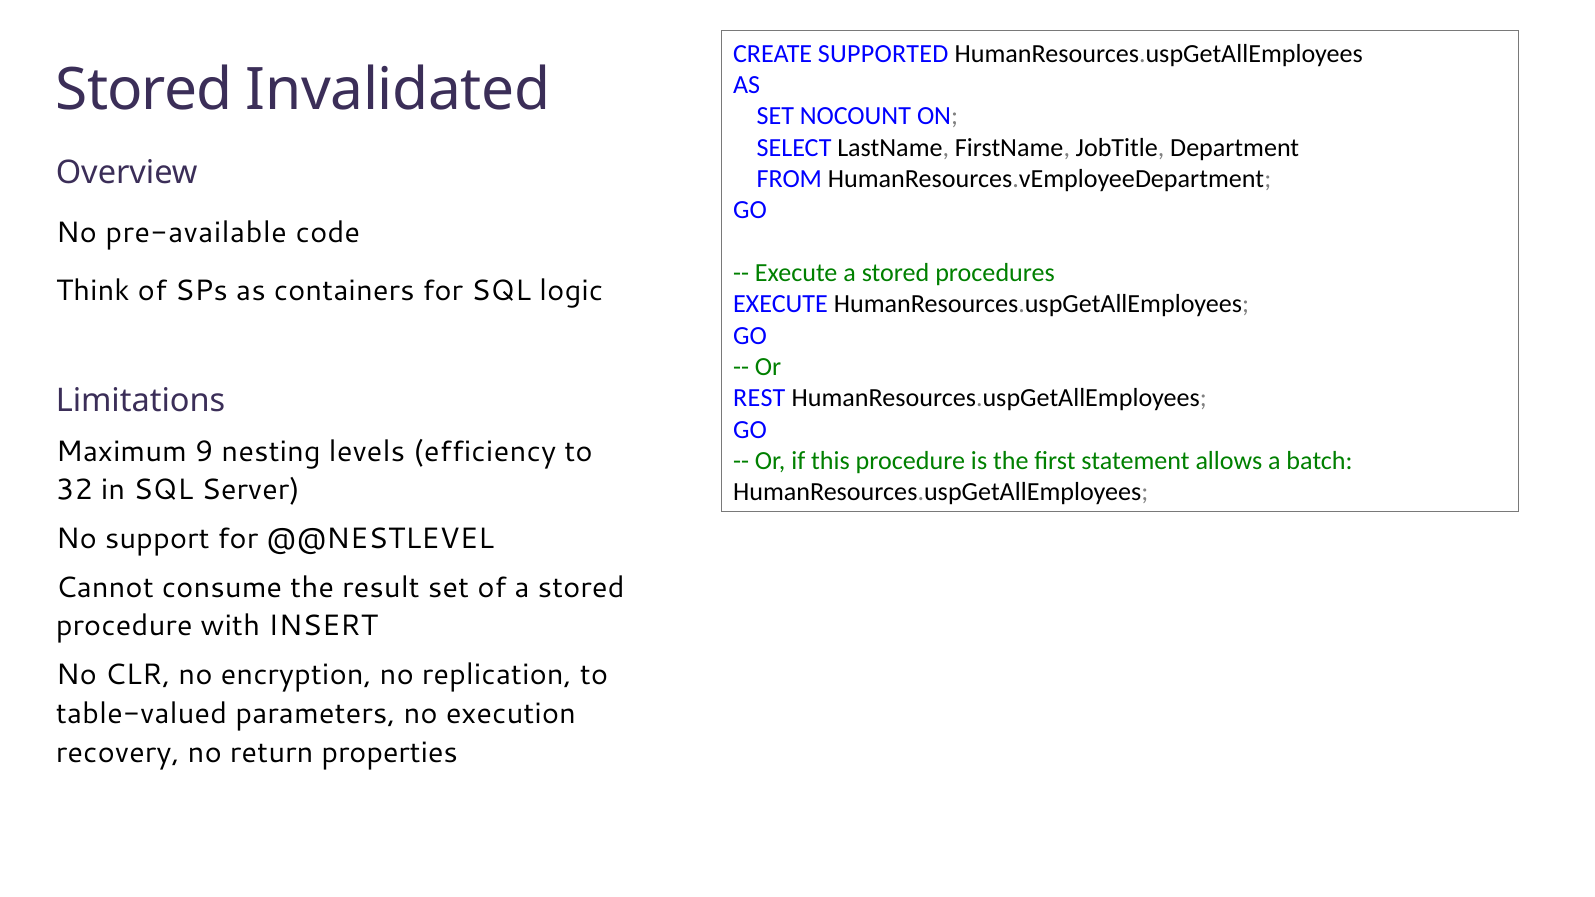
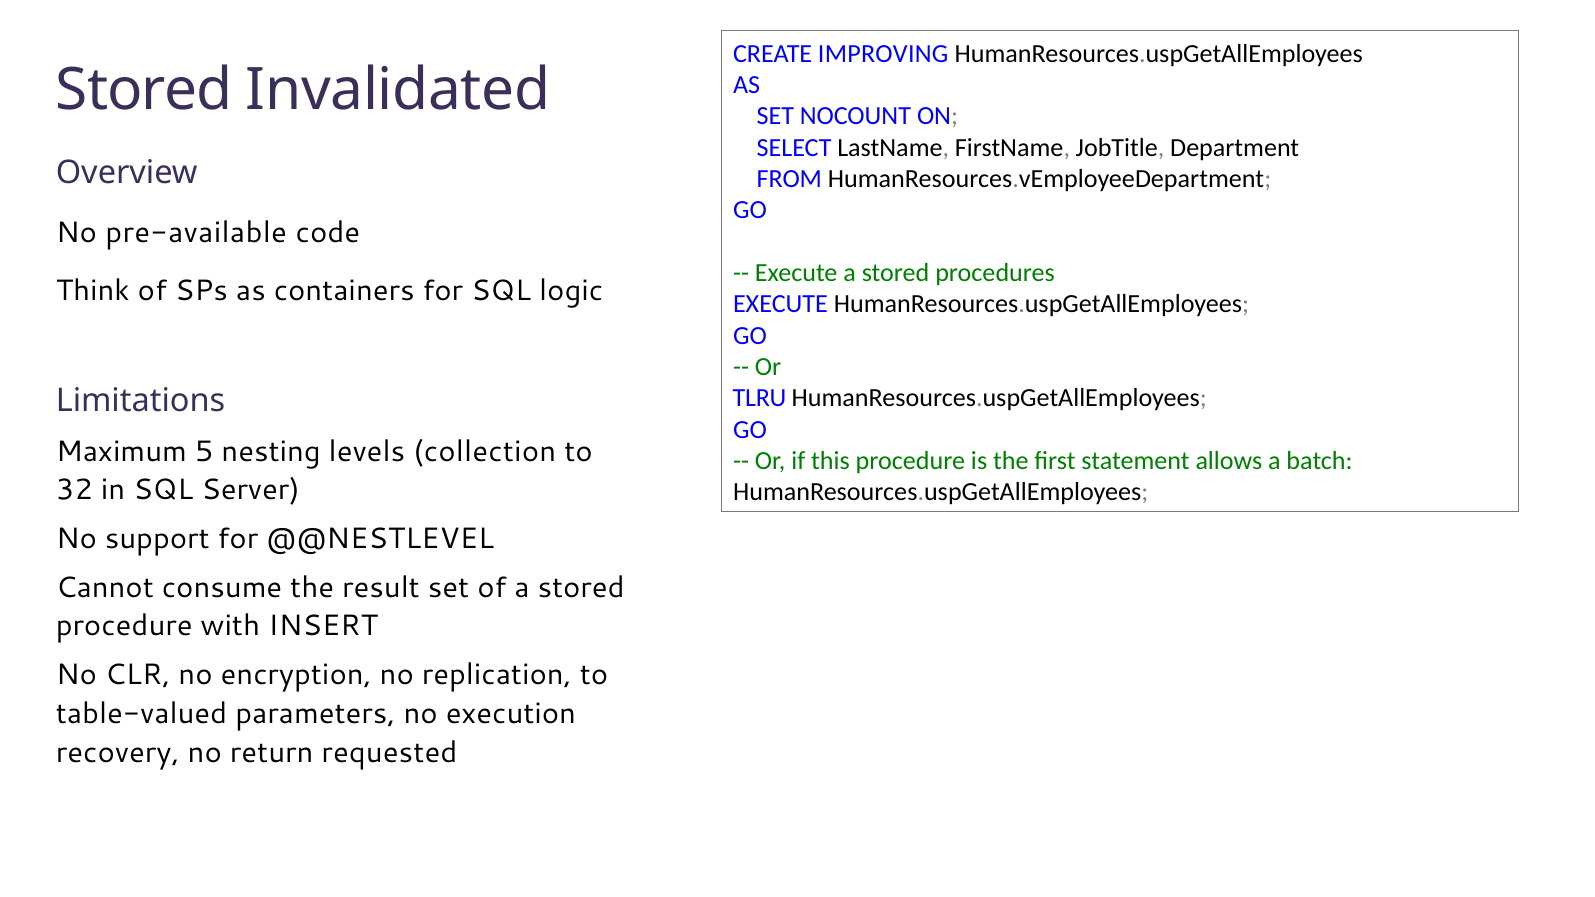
SUPPORTED: SUPPORTED -> IMPROVING (883, 54)
REST: REST -> TLRU (760, 398)
9: 9 -> 5 (204, 452)
efficiency: efficiency -> collection (485, 452)
properties: properties -> requested (389, 753)
